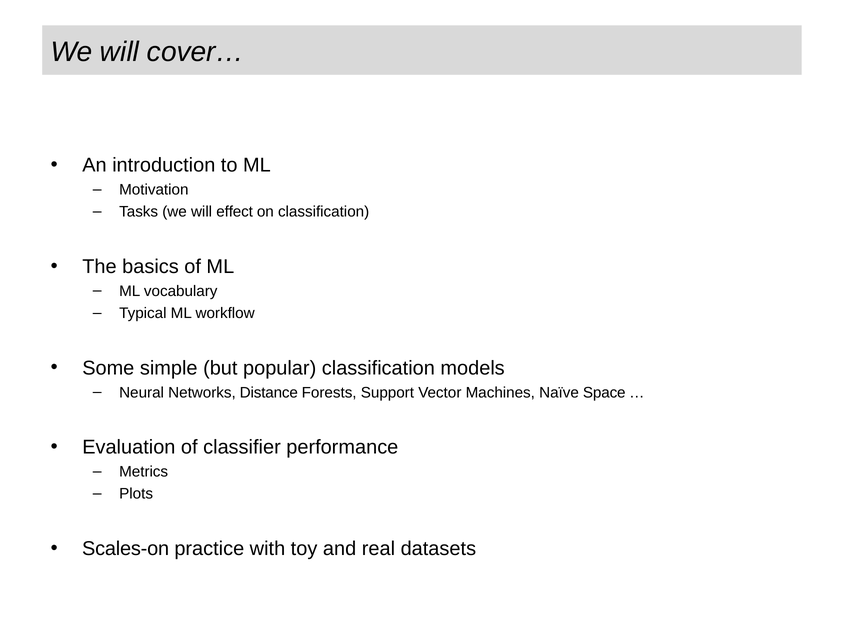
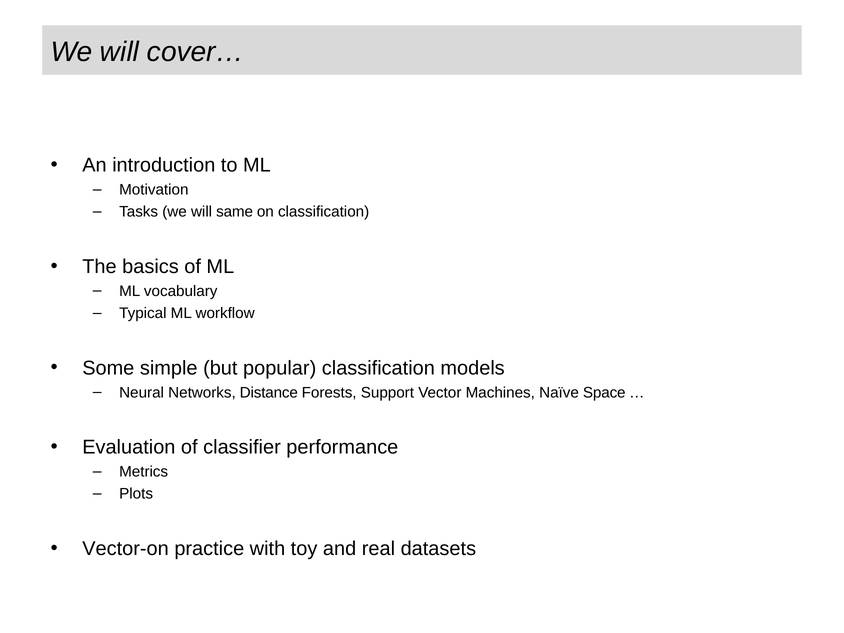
effect: effect -> same (235, 212)
Scales-on: Scales-on -> Vector-on (126, 549)
